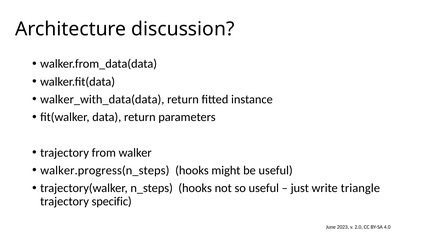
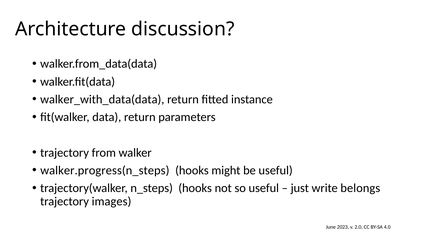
triangle: triangle -> belongs (360, 188)
specific: specific -> images (112, 201)
